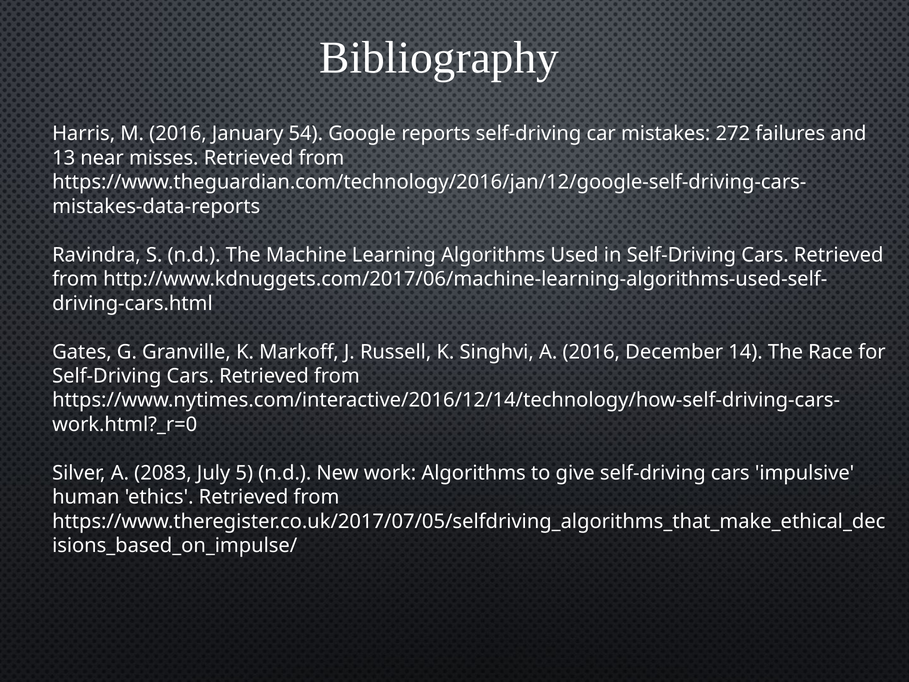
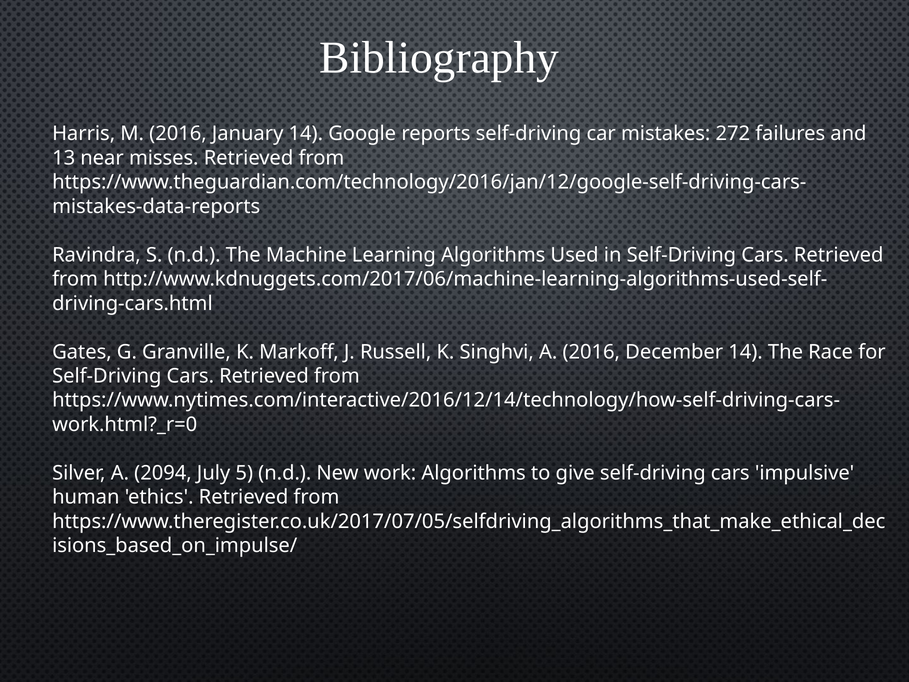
January 54: 54 -> 14 (306, 134)
2083: 2083 -> 2094 (163, 473)
